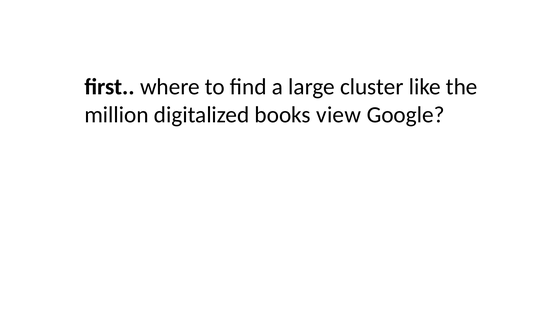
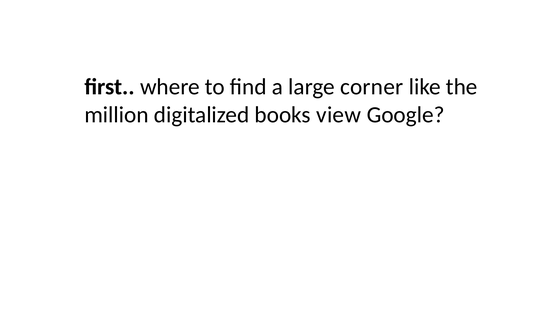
cluster: cluster -> corner (372, 87)
